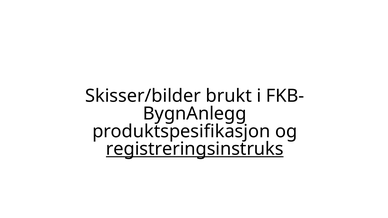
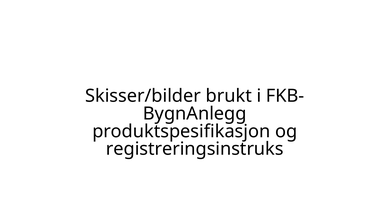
registreringsinstruks underline: present -> none (195, 149)
